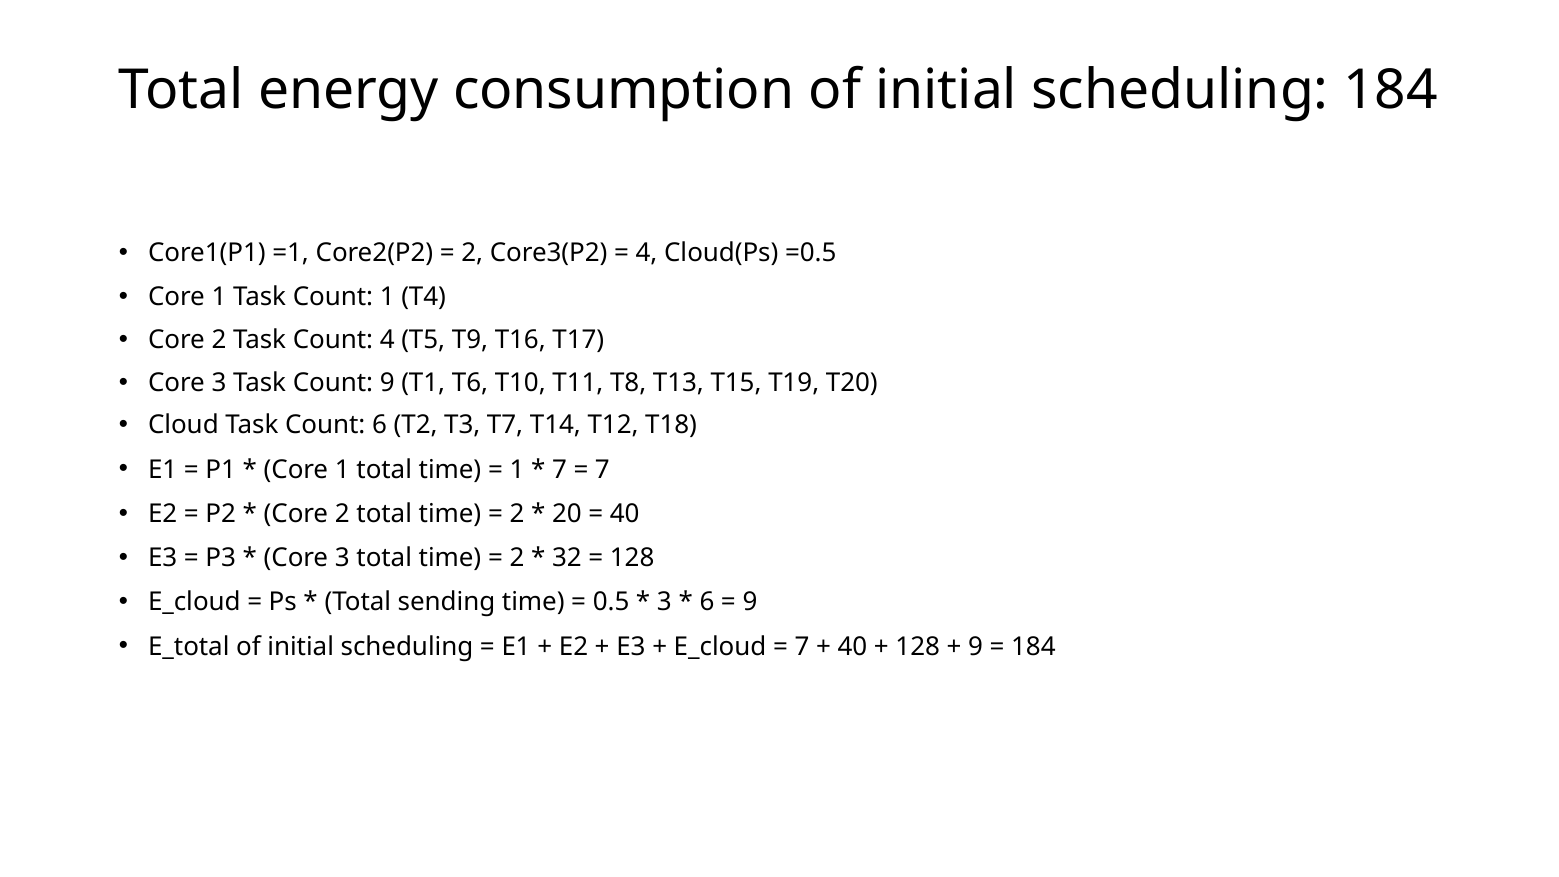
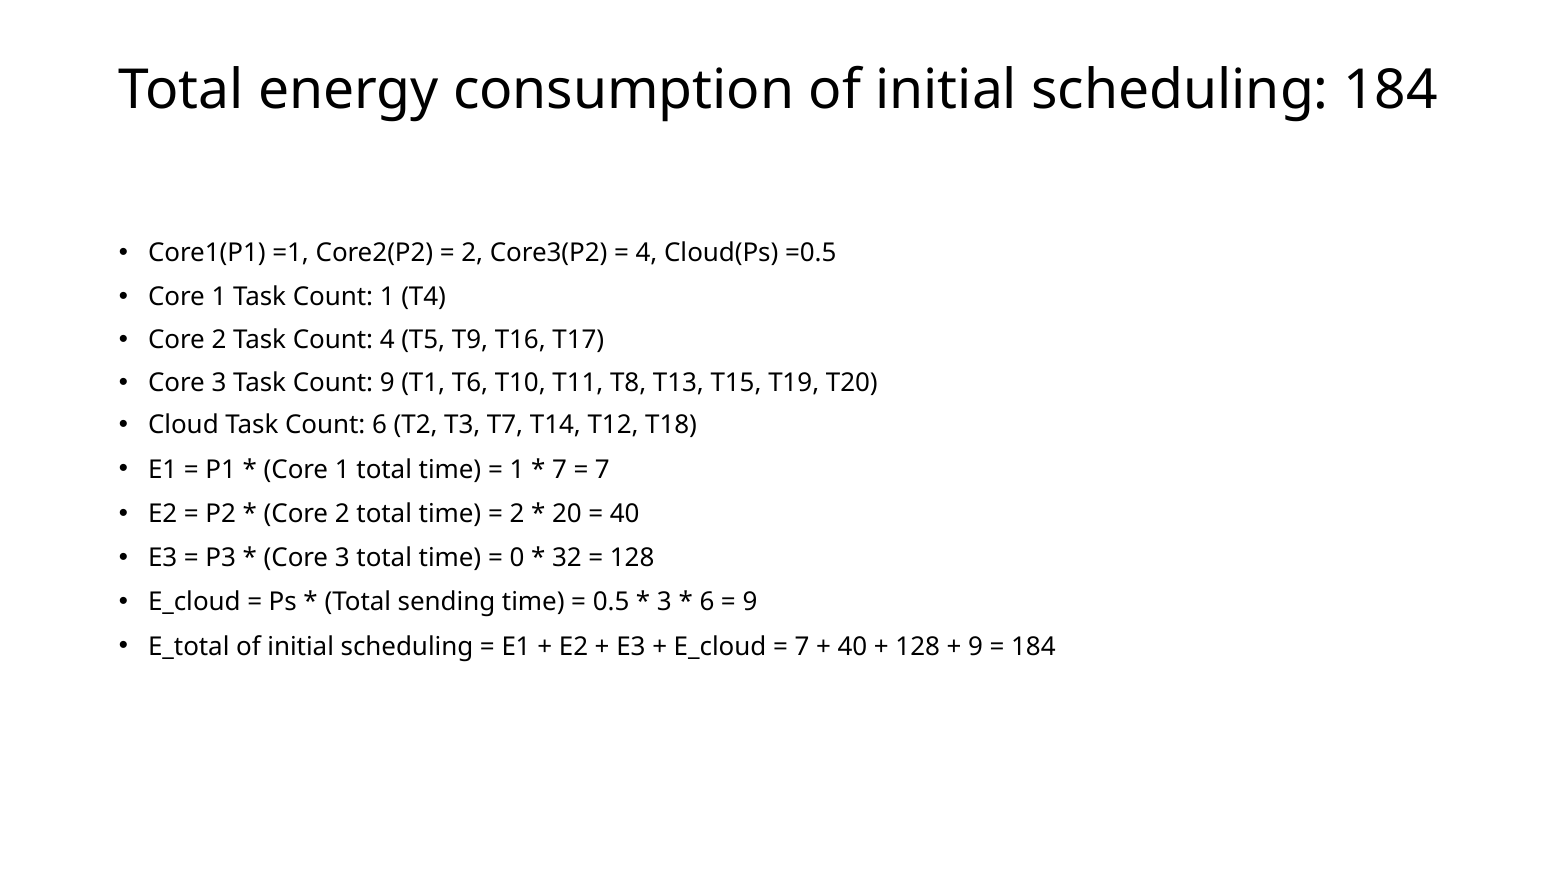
2: 2 -> 0 (517, 558)
